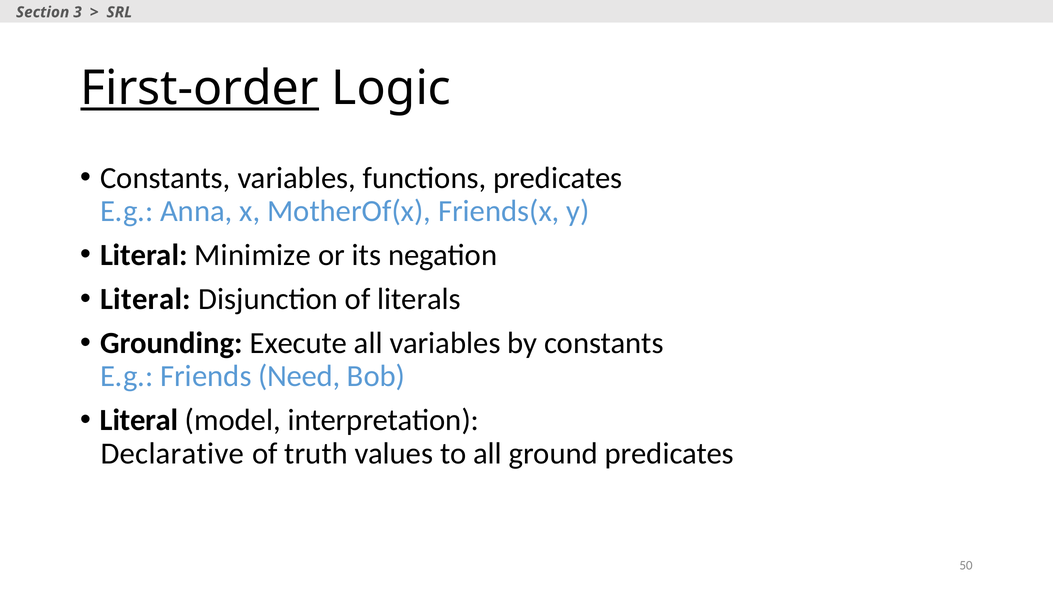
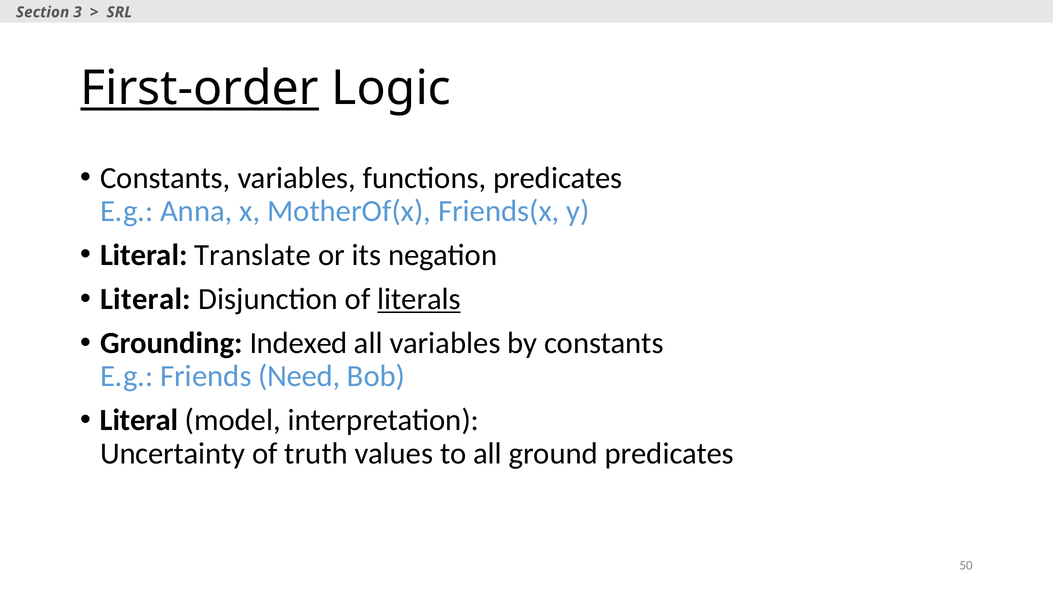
Minimize: Minimize -> Translate (253, 255)
literals underline: none -> present (419, 299)
Execute: Execute -> Indexed (299, 343)
Declarative: Declarative -> Uncertainty (173, 454)
